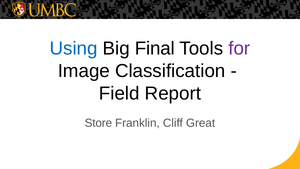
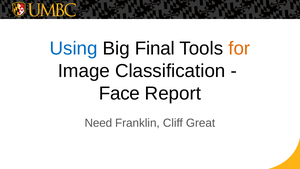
for colour: purple -> orange (239, 48)
Field: Field -> Face (119, 93)
Store: Store -> Need (98, 123)
